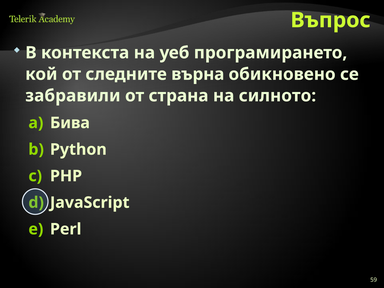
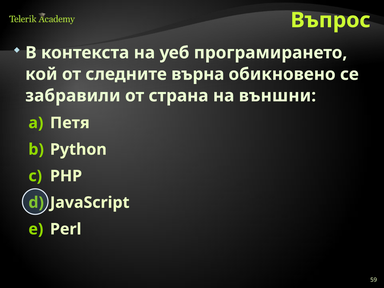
силното: силното -> външни (277, 96)
Бива: Бива -> Петя (70, 123)
